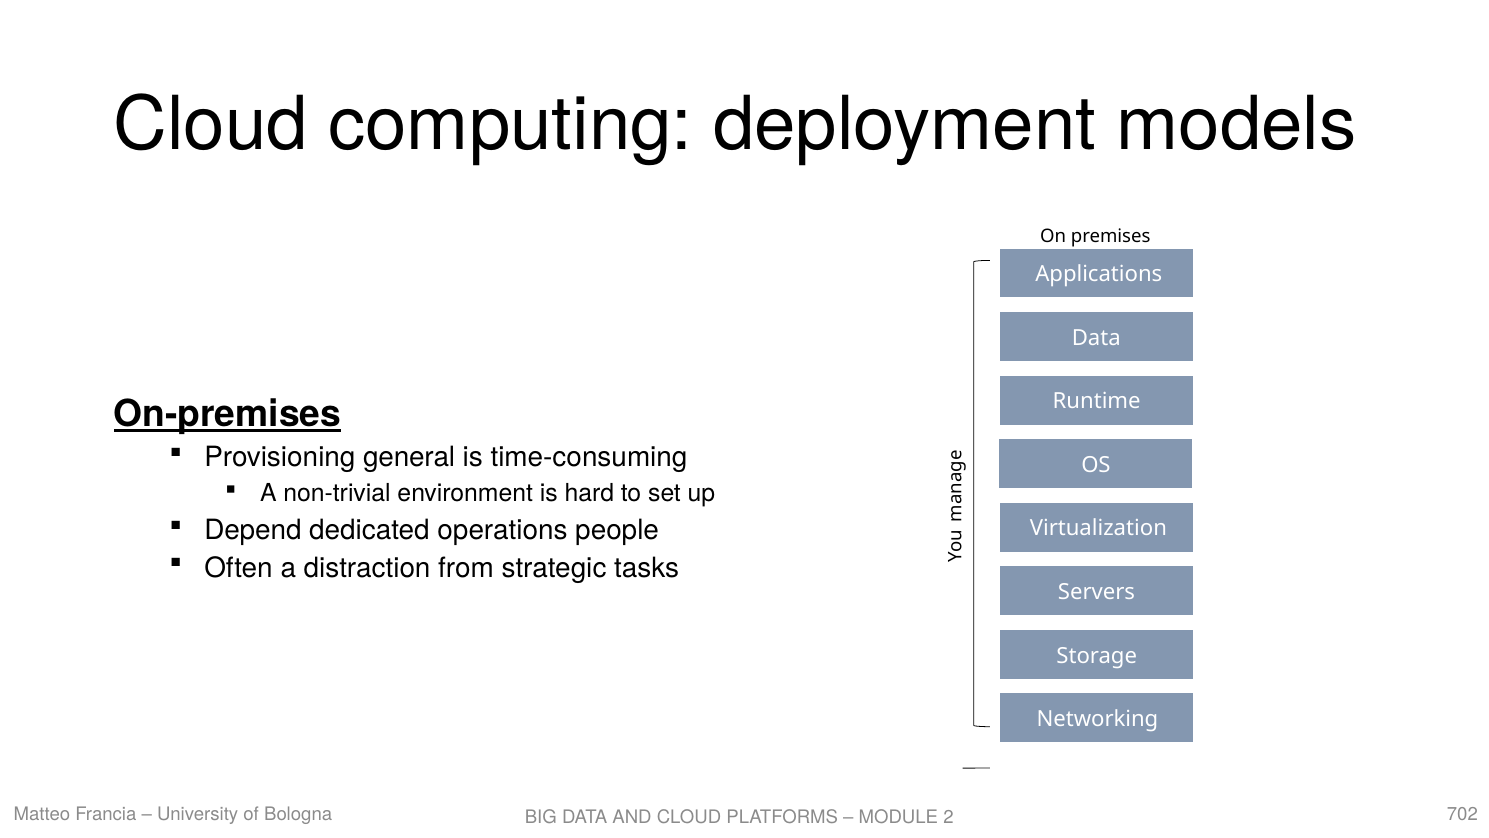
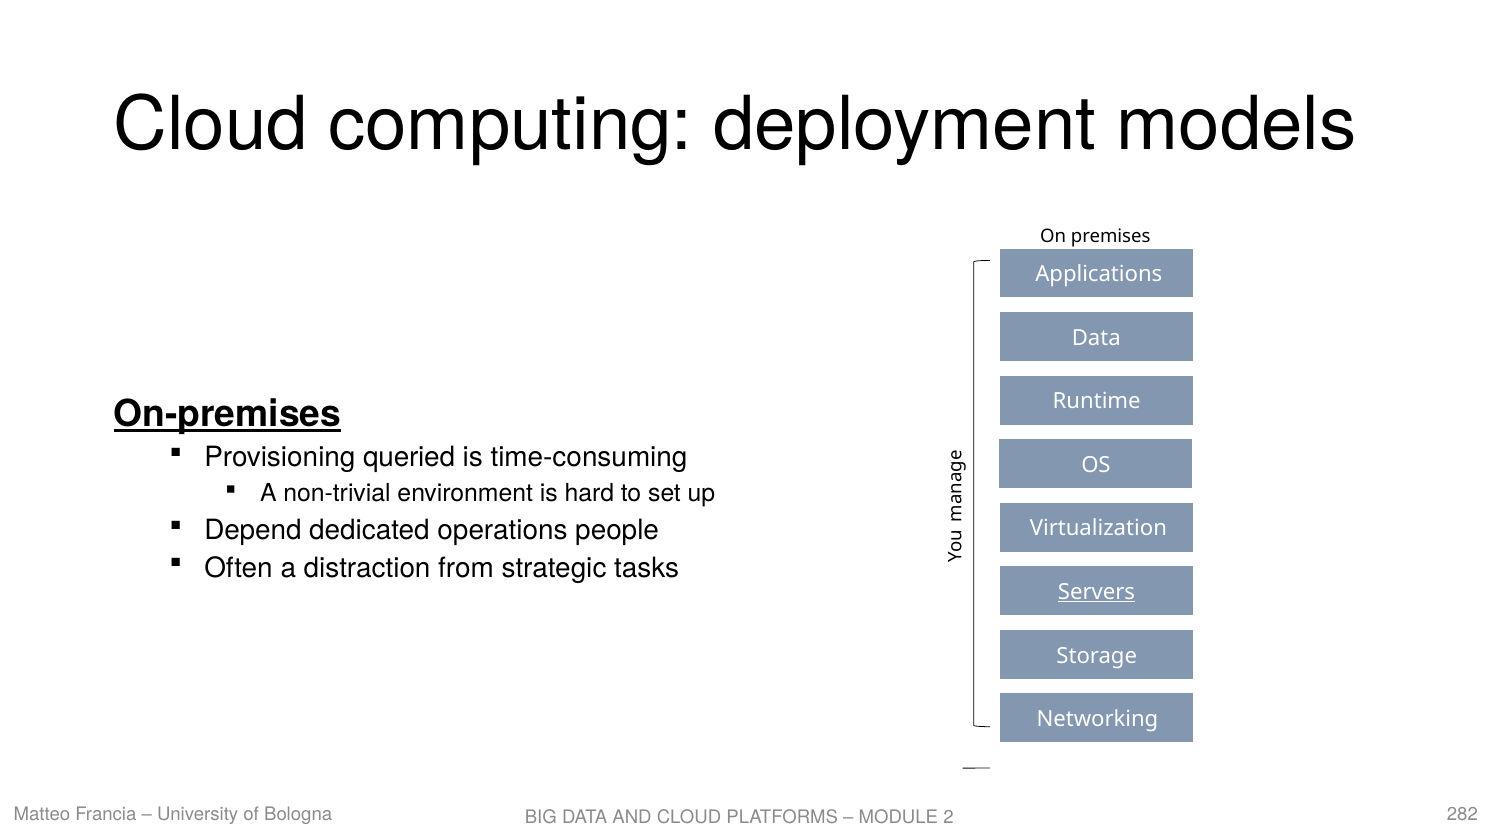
general: general -> queried (409, 457)
Servers underline: none -> present (1097, 592)
702: 702 -> 282 (1462, 814)
